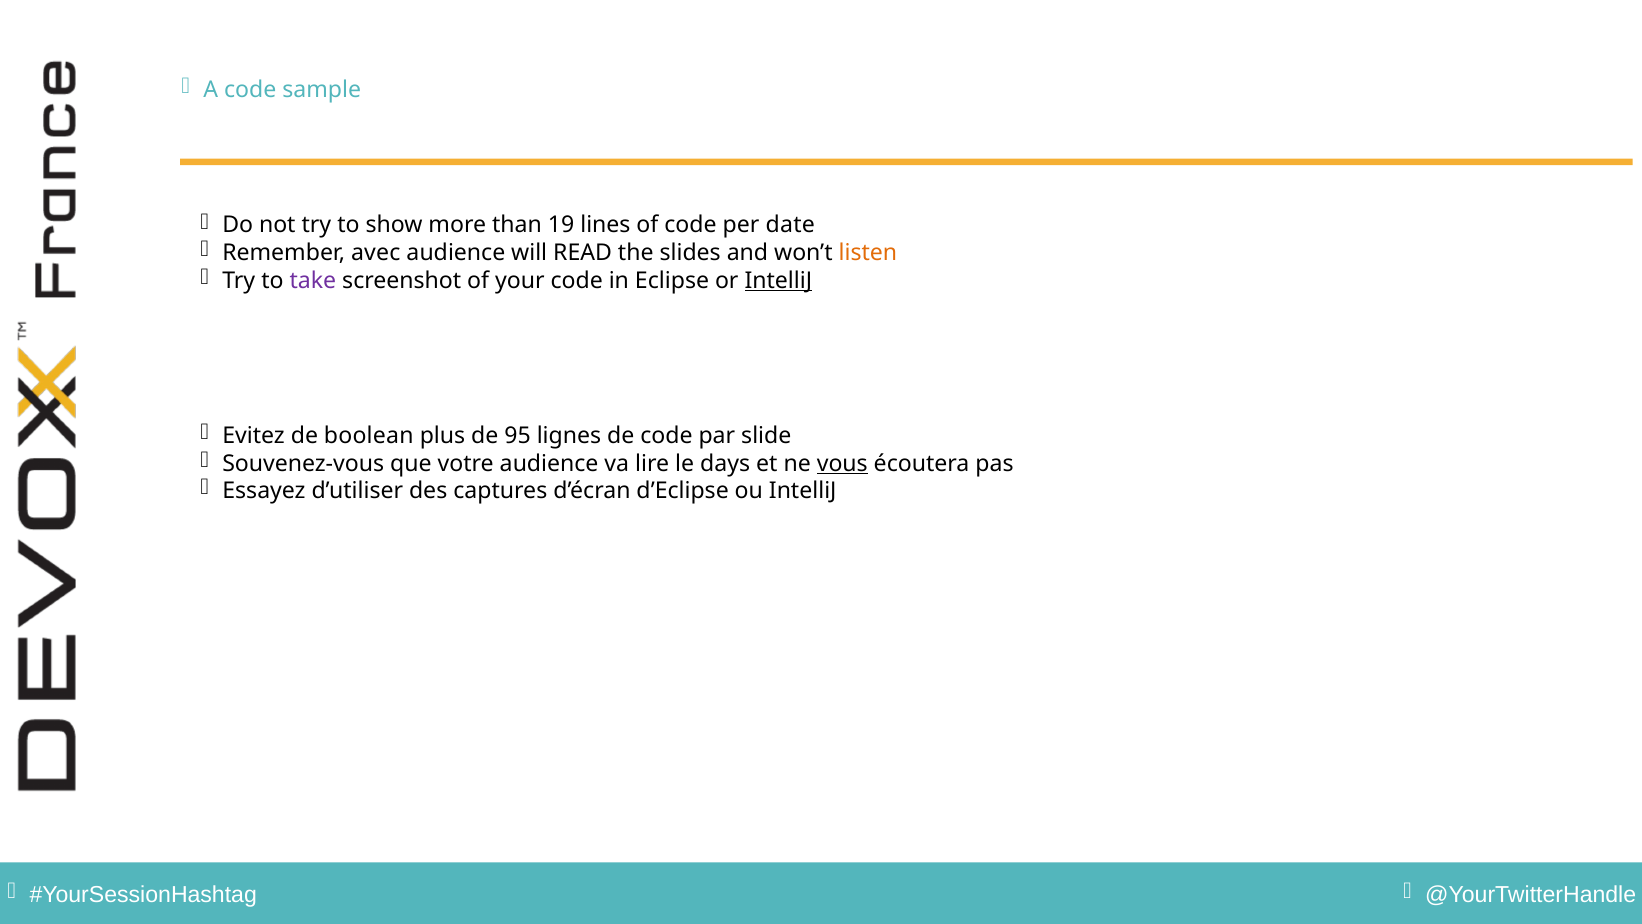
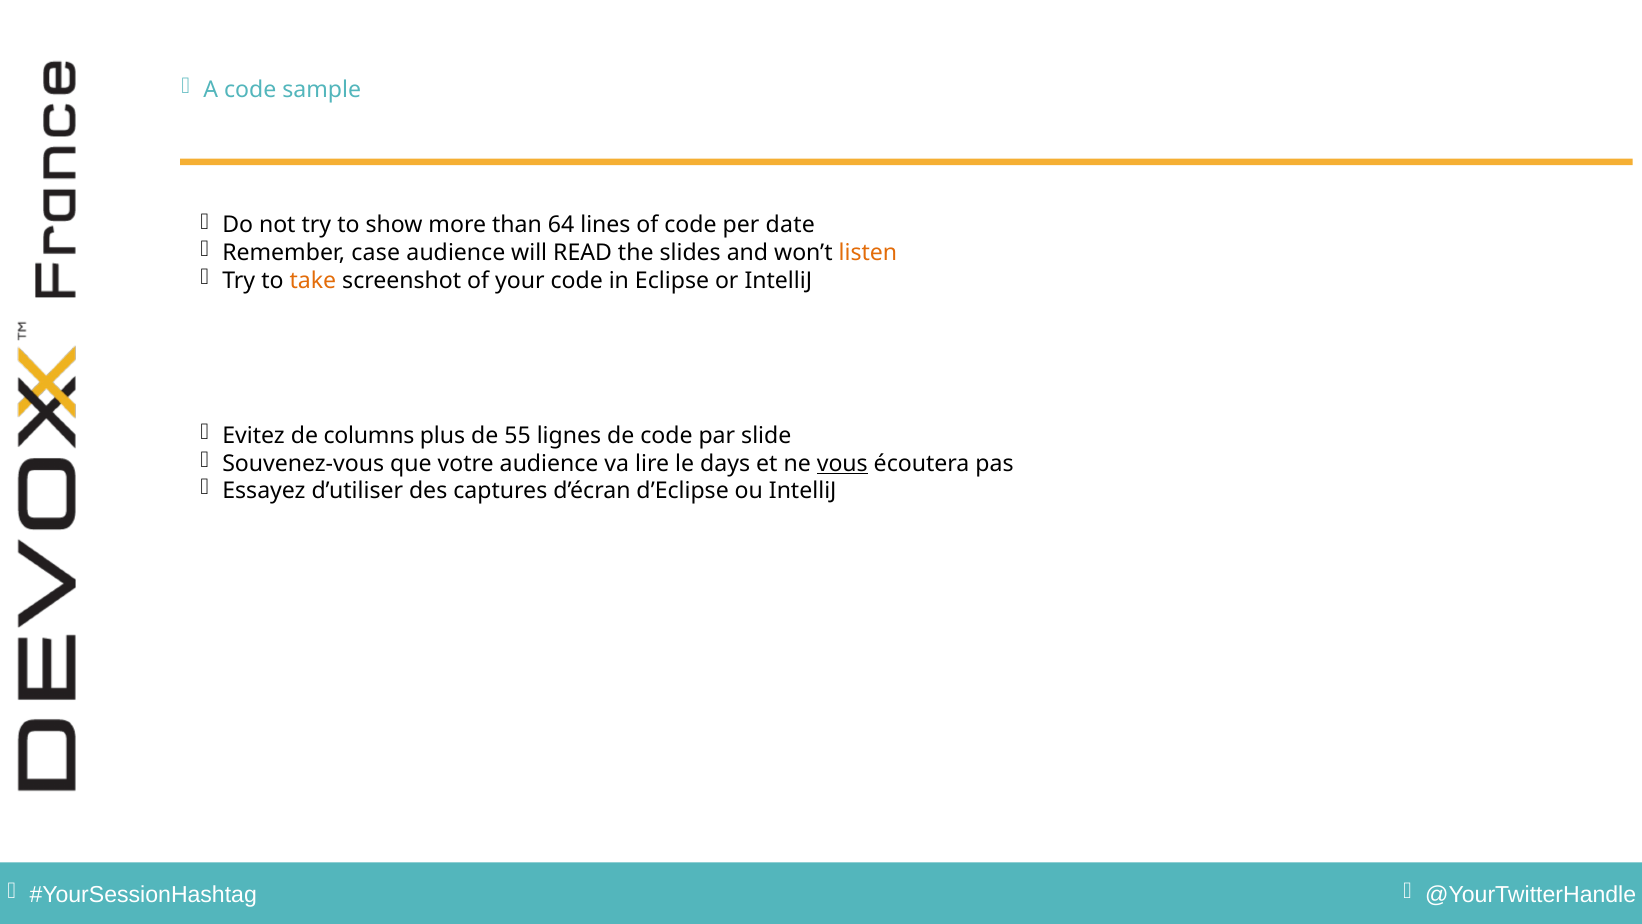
19: 19 -> 64 (561, 225)
avec: avec -> case (376, 253)
take colour: purple -> orange (313, 280)
IntelliJ underline: present -> none (778, 280)
boolean: boolean -> columns (369, 435)
95: 95 -> 55 (518, 435)
